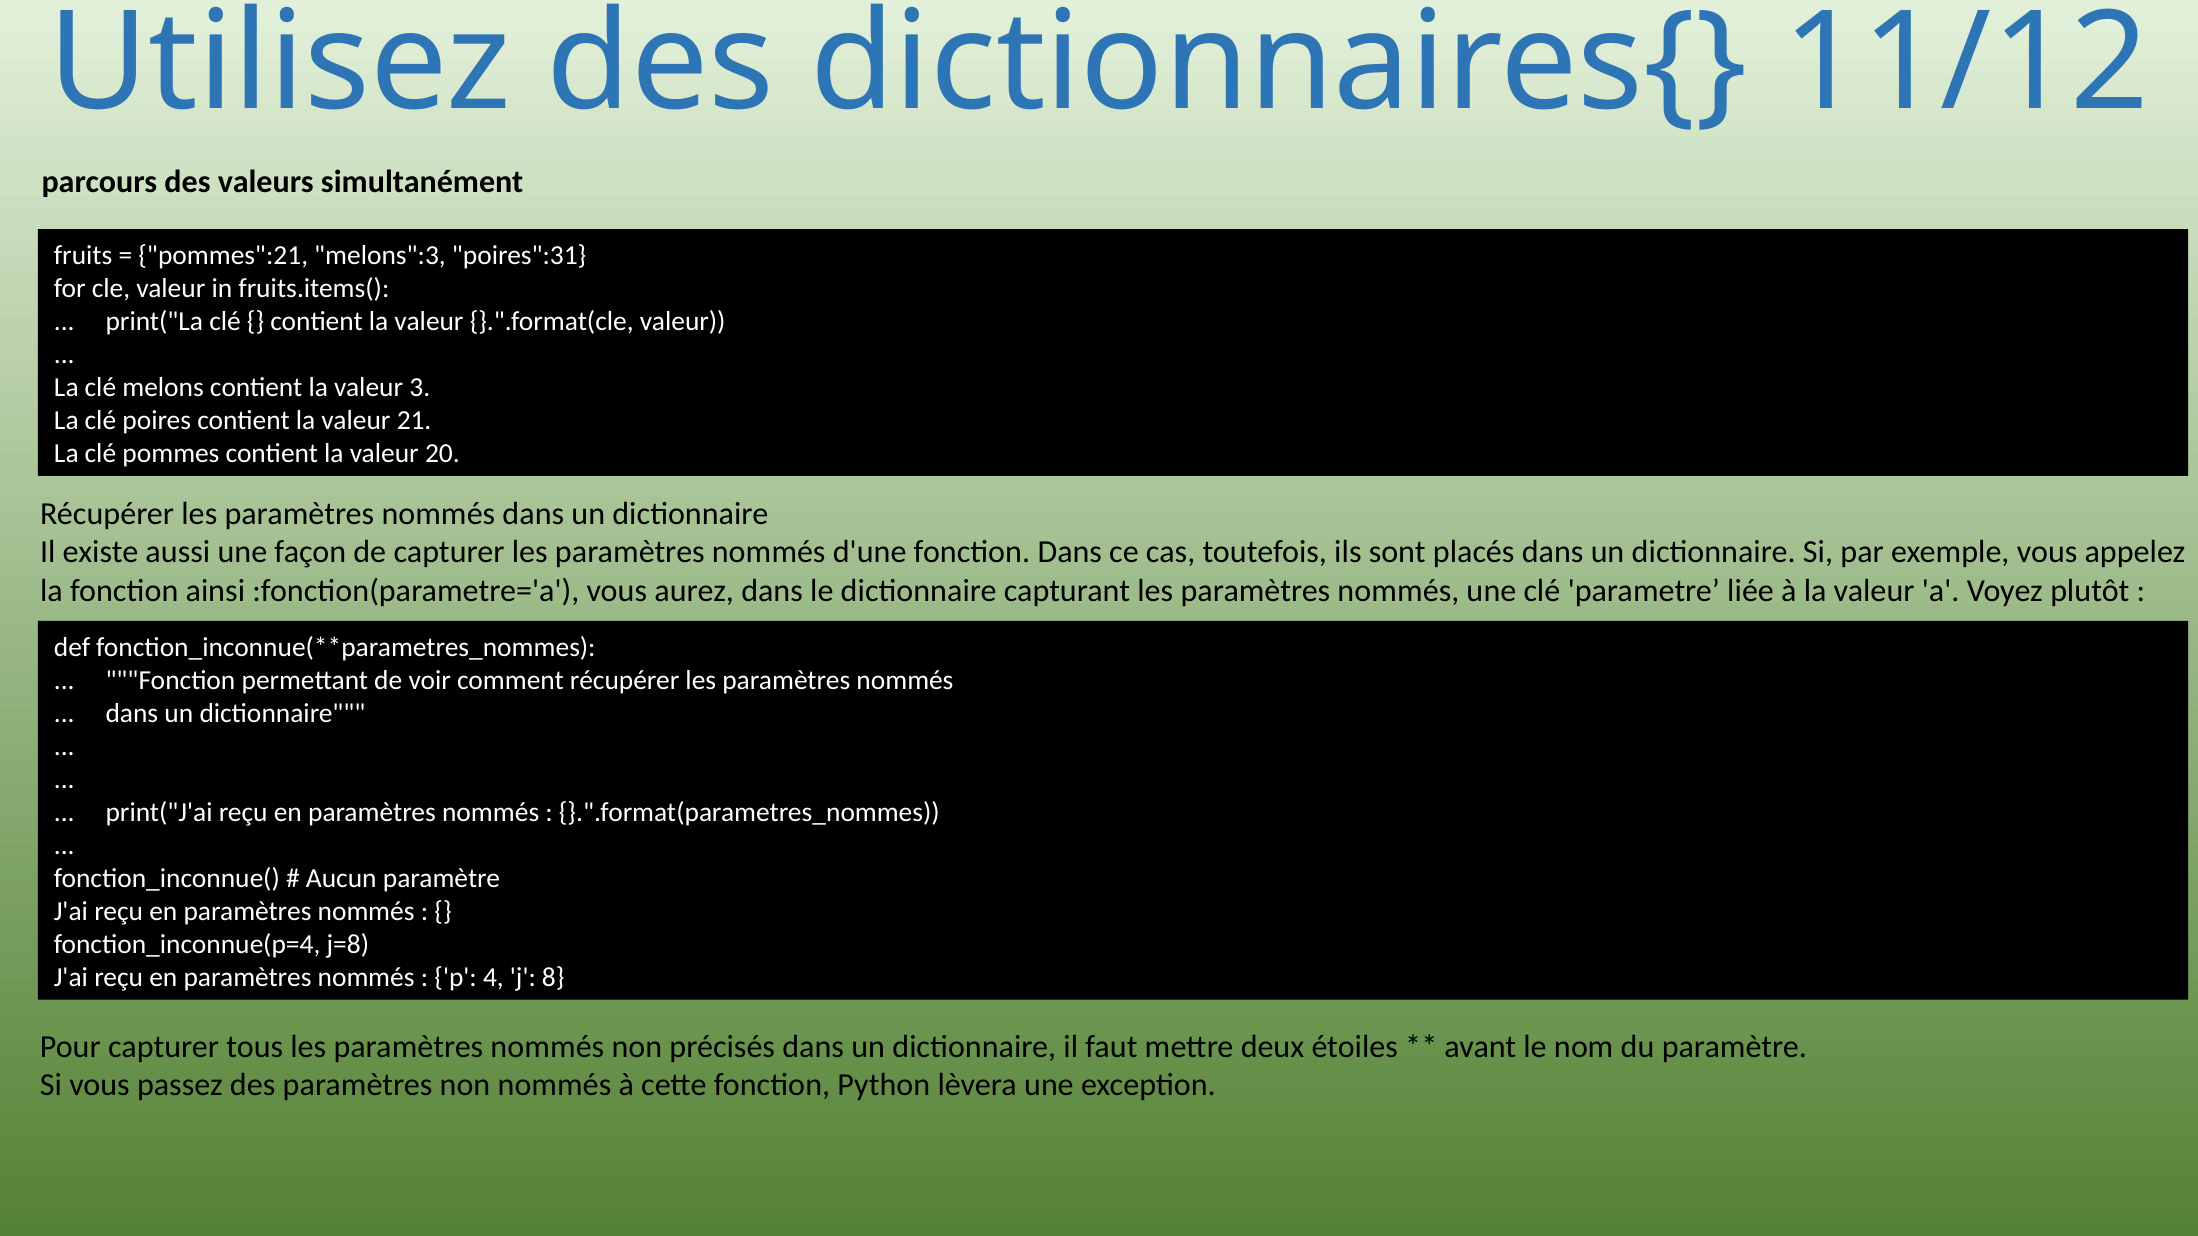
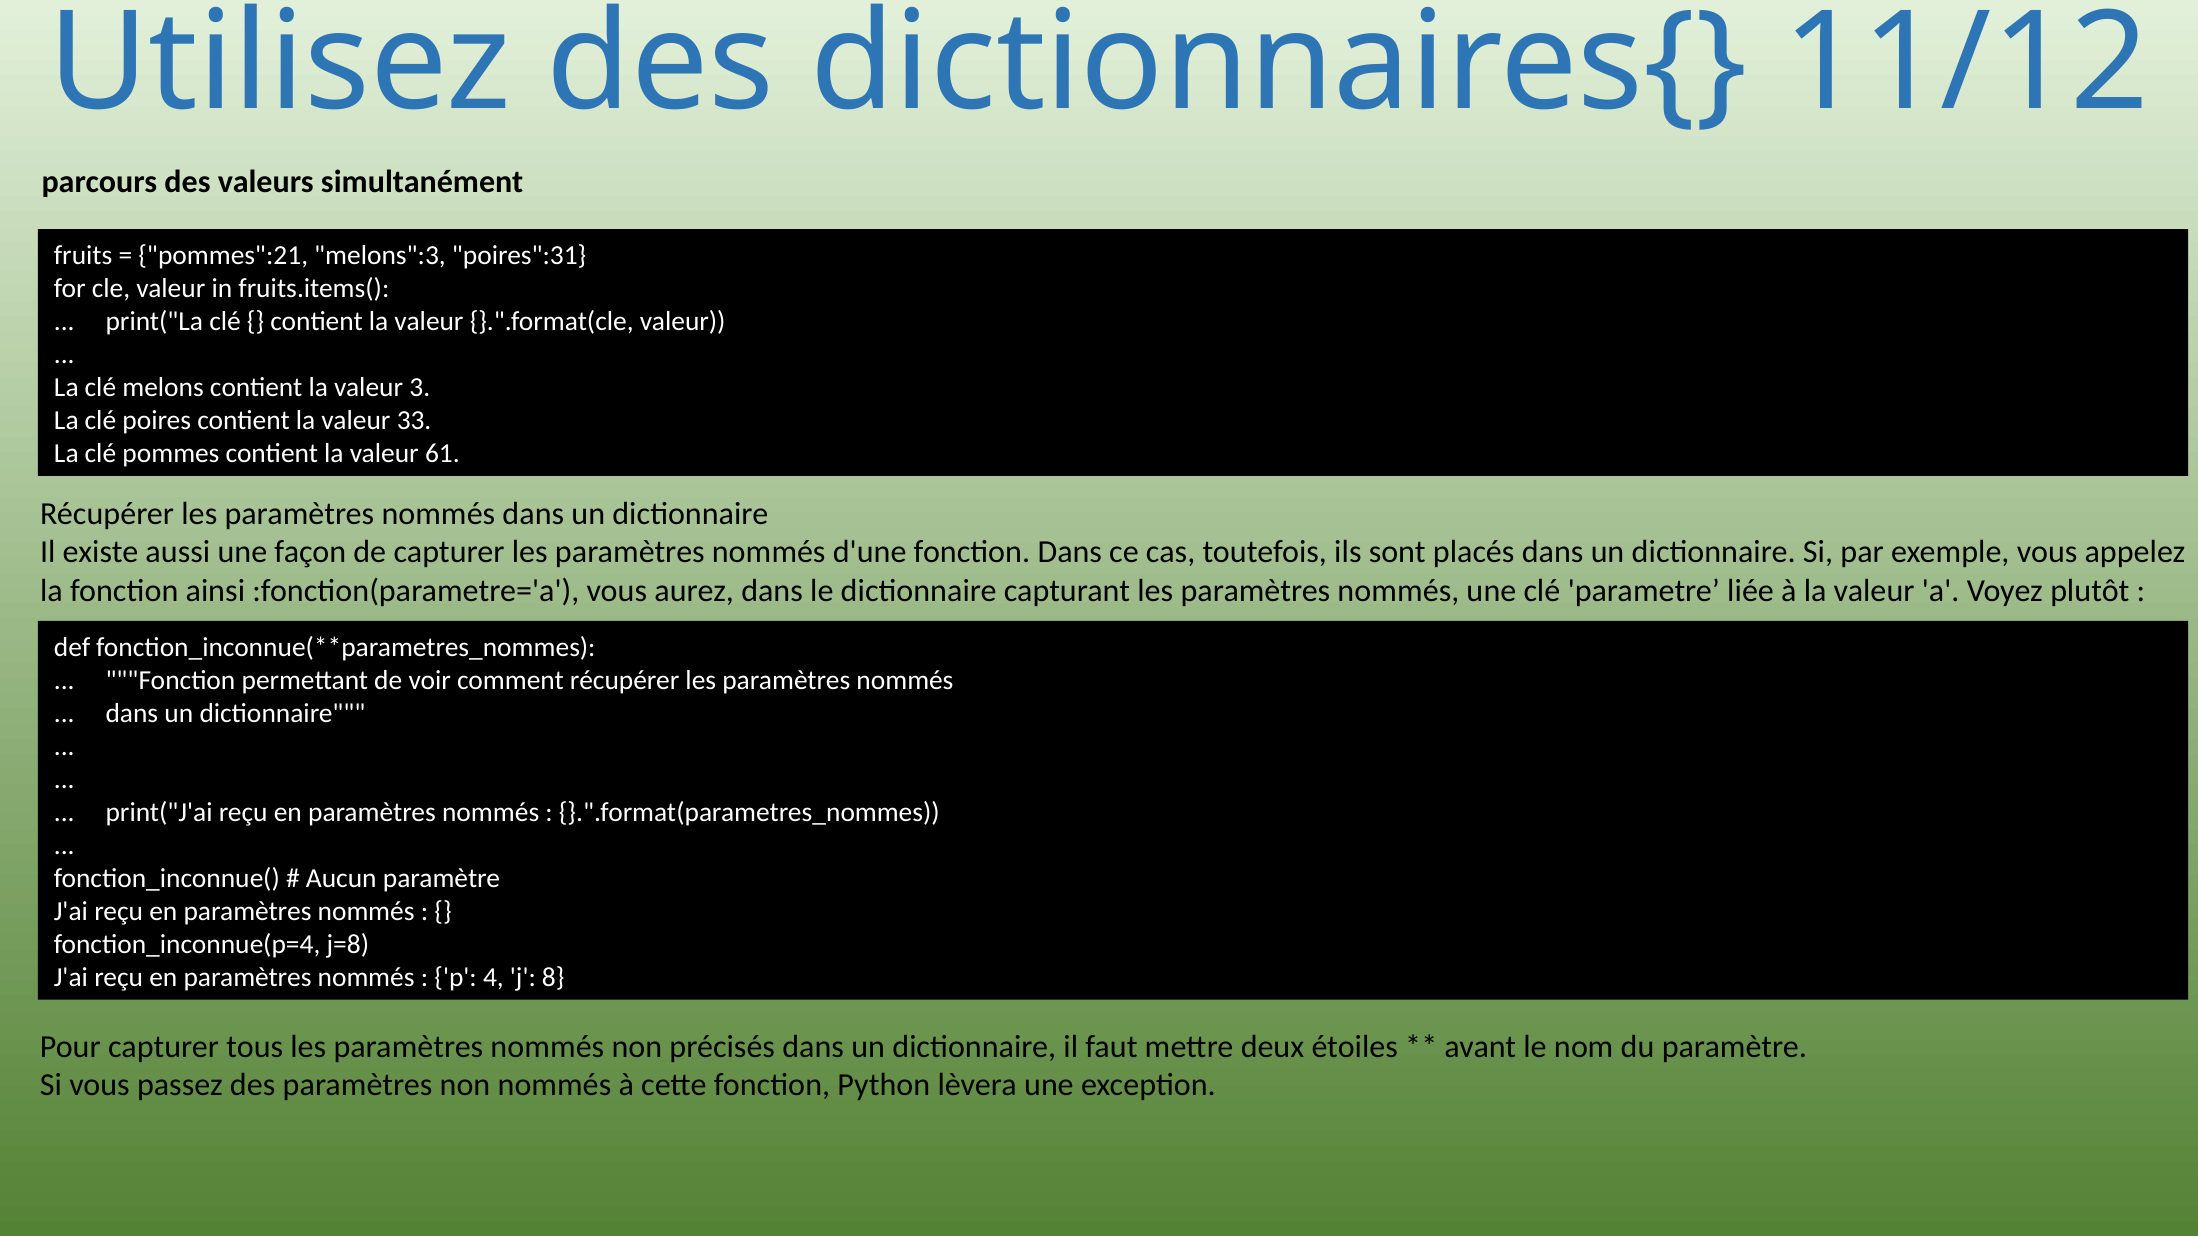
21: 21 -> 33 (414, 420)
20: 20 -> 61 (442, 453)
